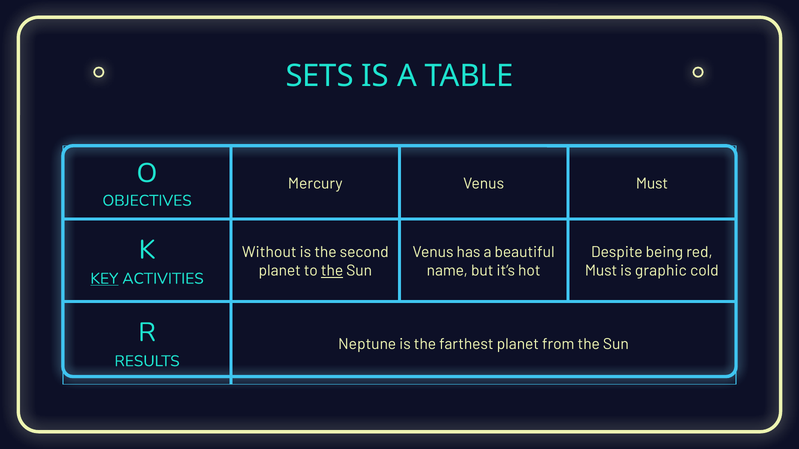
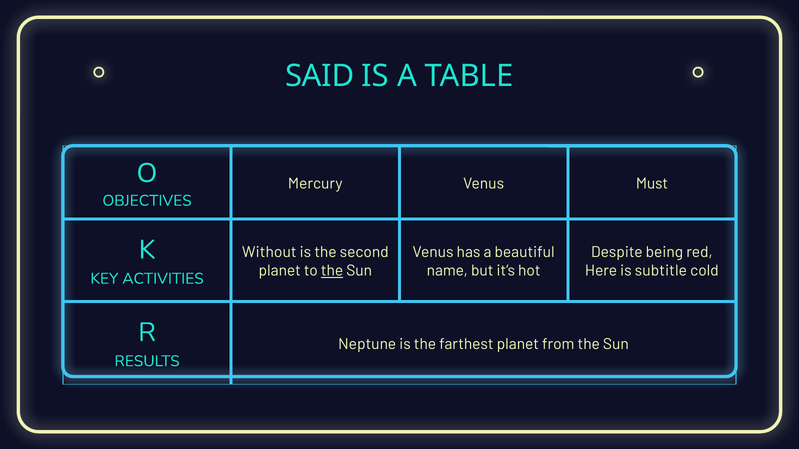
SETS: SETS -> SAID (320, 76)
Must: Must -> Here (601, 271)
graphic: graphic -> subtitle (661, 271)
KEY underline: present -> none (104, 279)
